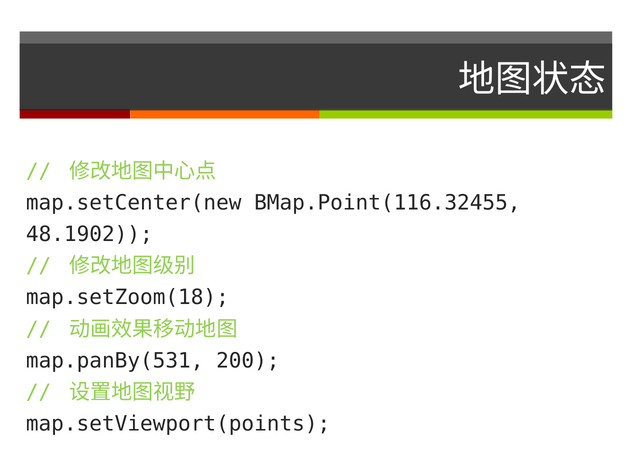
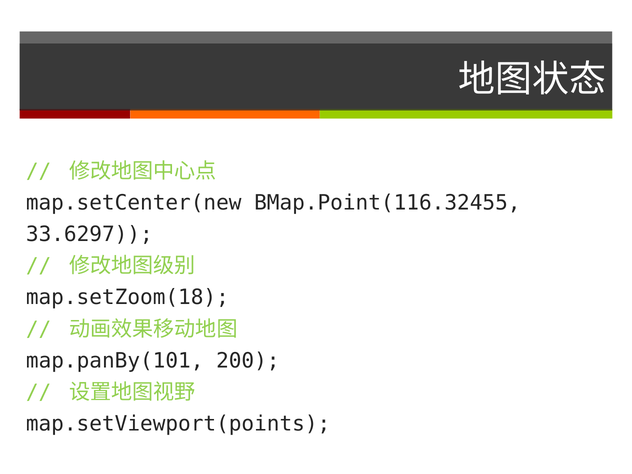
48.1902: 48.1902 -> 33.6297 (89, 234)
map.panBy(531: map.panBy(531 -> map.panBy(101 (115, 361)
